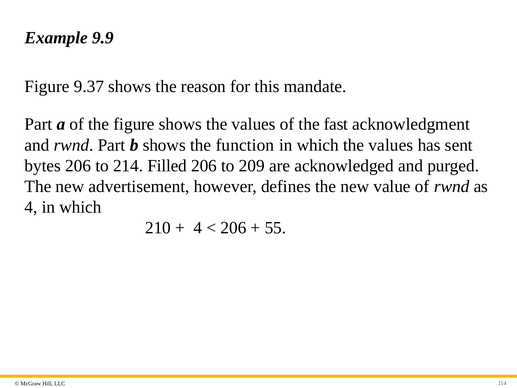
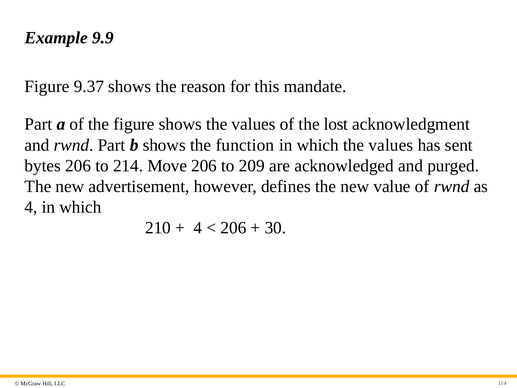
fast: fast -> lost (336, 124)
Filled: Filled -> Move (167, 166)
55: 55 -> 30 (275, 228)
